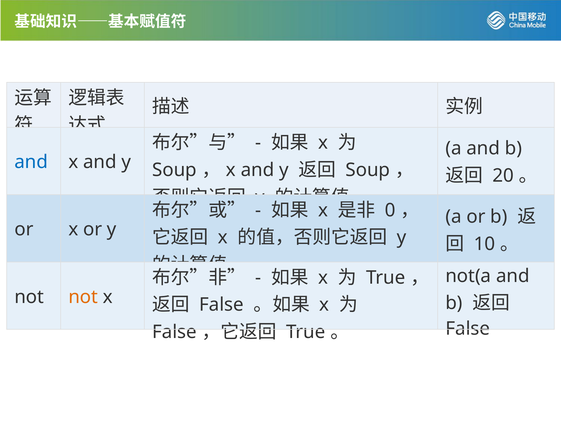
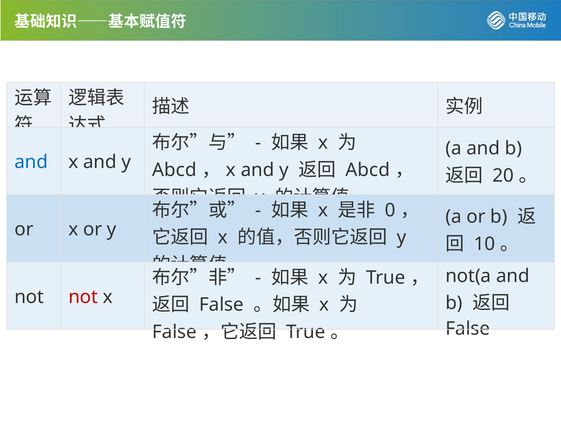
Soup: Soup -> Abcd (174, 170)
Soup: Soup -> Abcd (368, 170)
not colour: orange -> red (83, 297)
